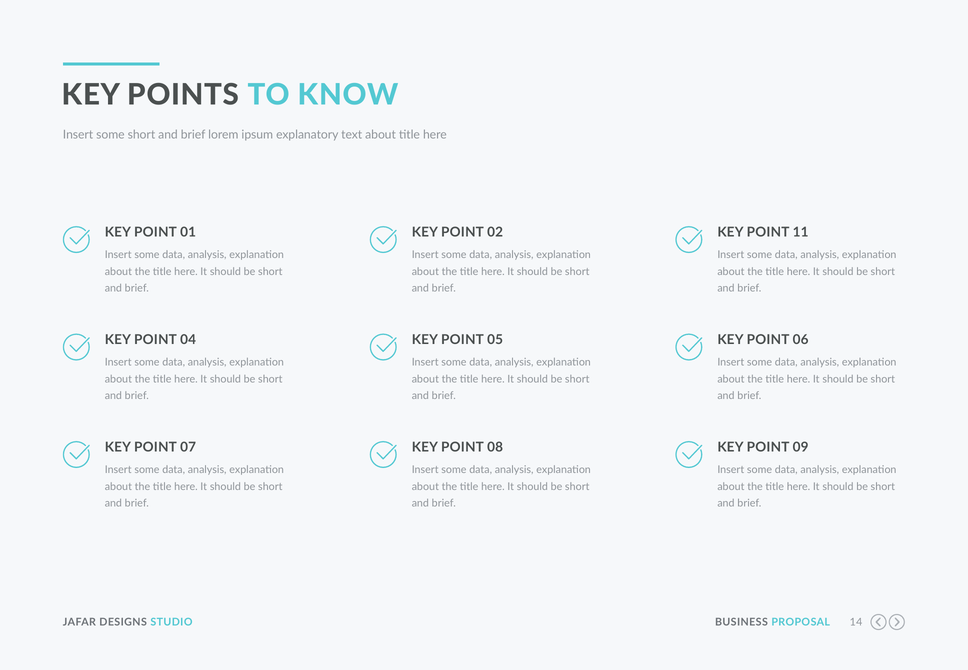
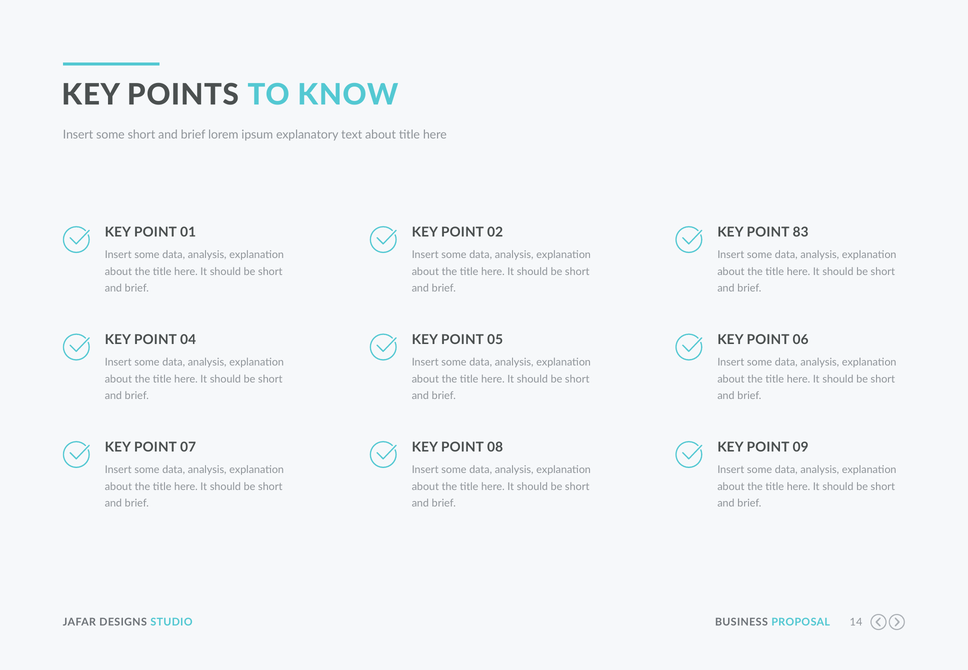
11: 11 -> 83 (801, 232)
